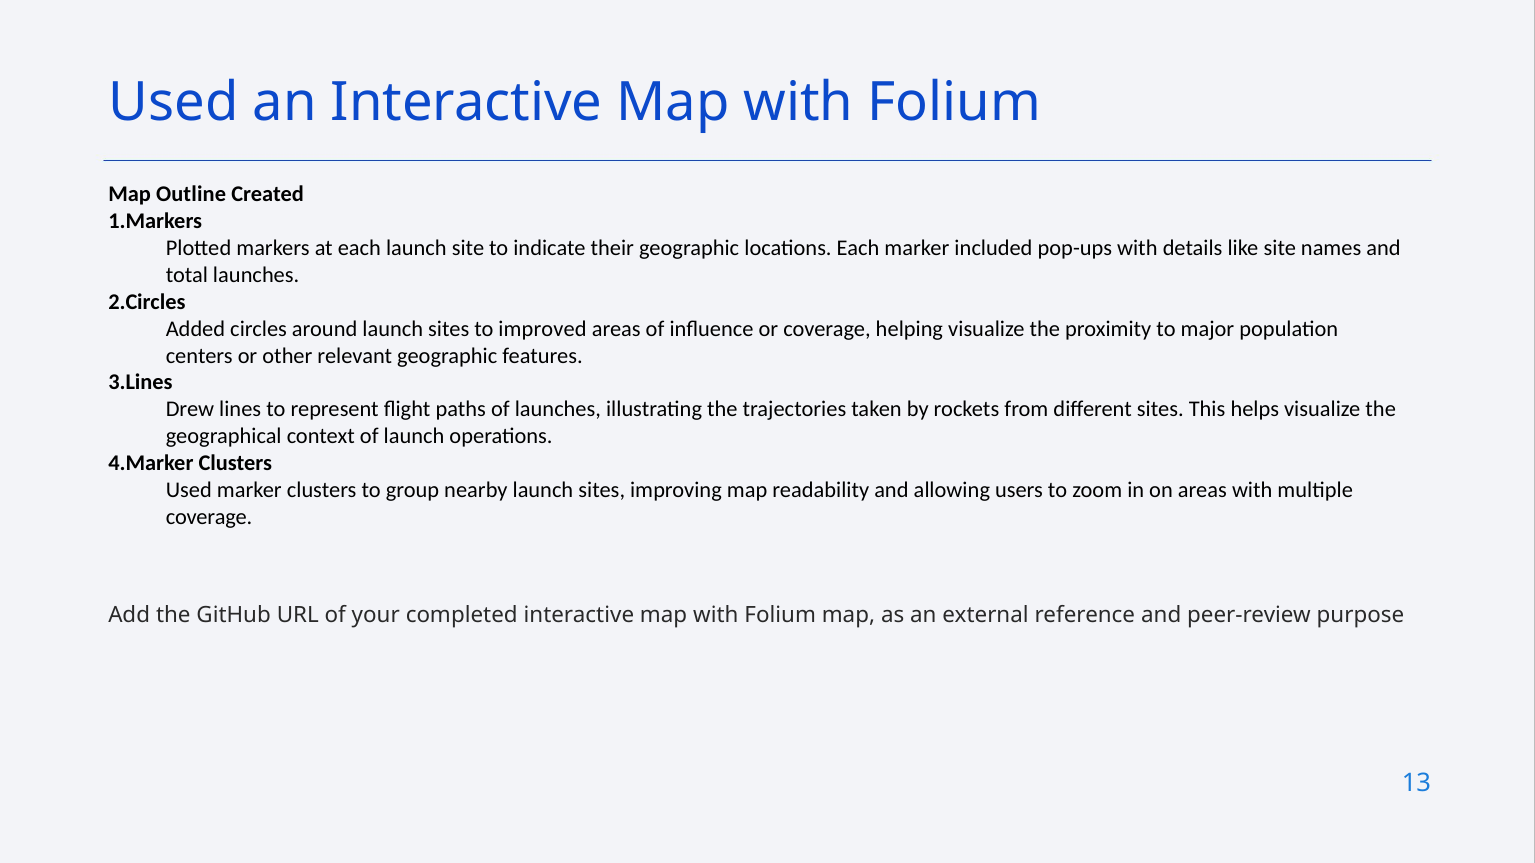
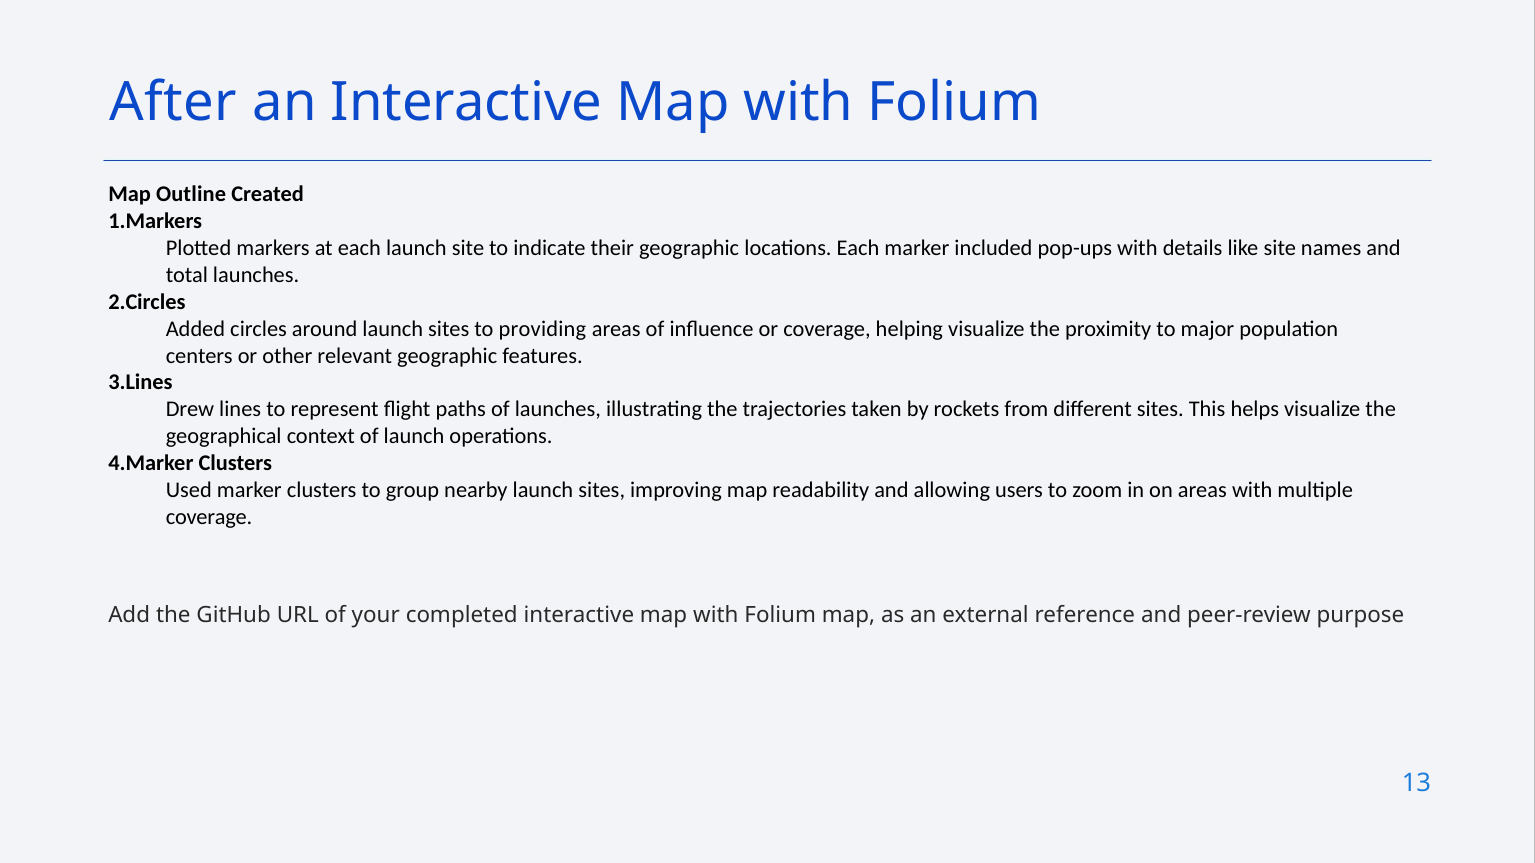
Used: Used -> After (173, 103)
improved: improved -> providing (542, 329)
